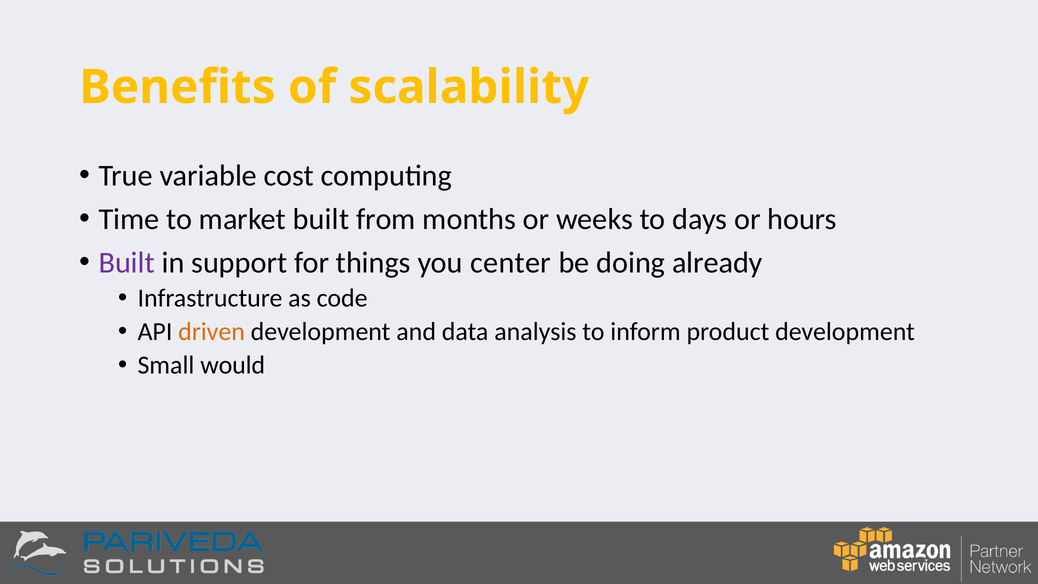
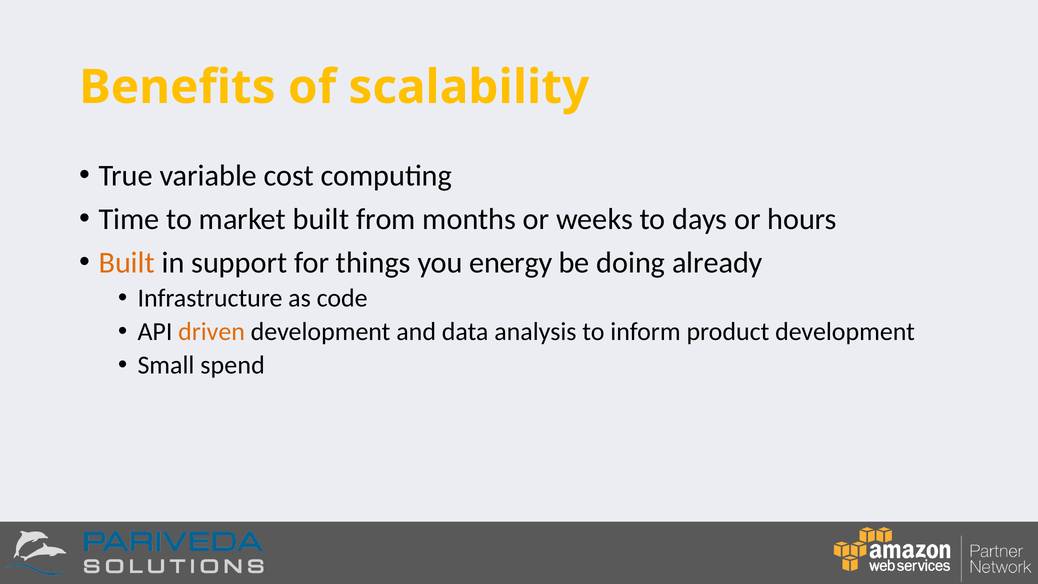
Built colour: purple -> orange (127, 263)
center: center -> energy (511, 263)
would: would -> spend (233, 365)
